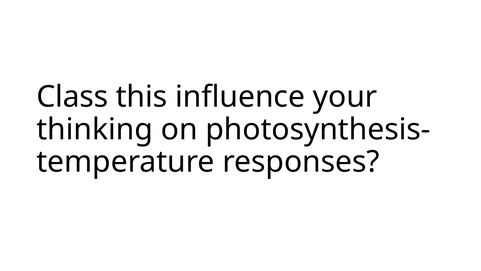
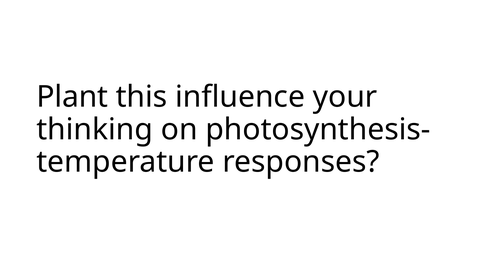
Class: Class -> Plant (72, 97)
